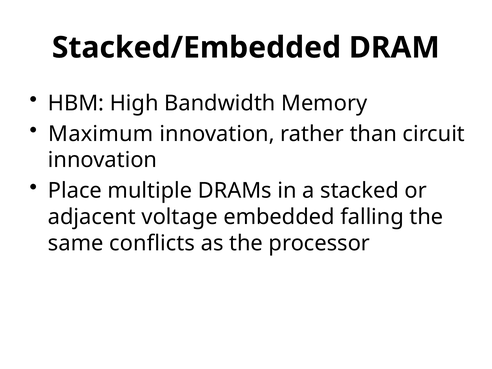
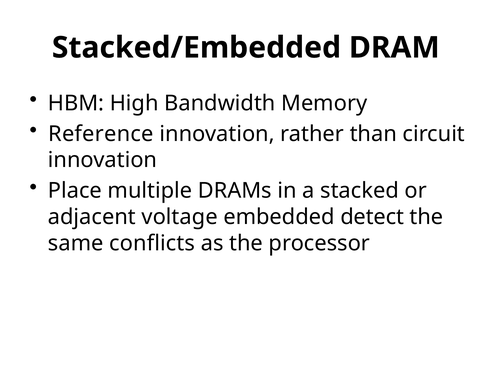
Maximum: Maximum -> Reference (101, 134)
falling: falling -> detect (372, 217)
